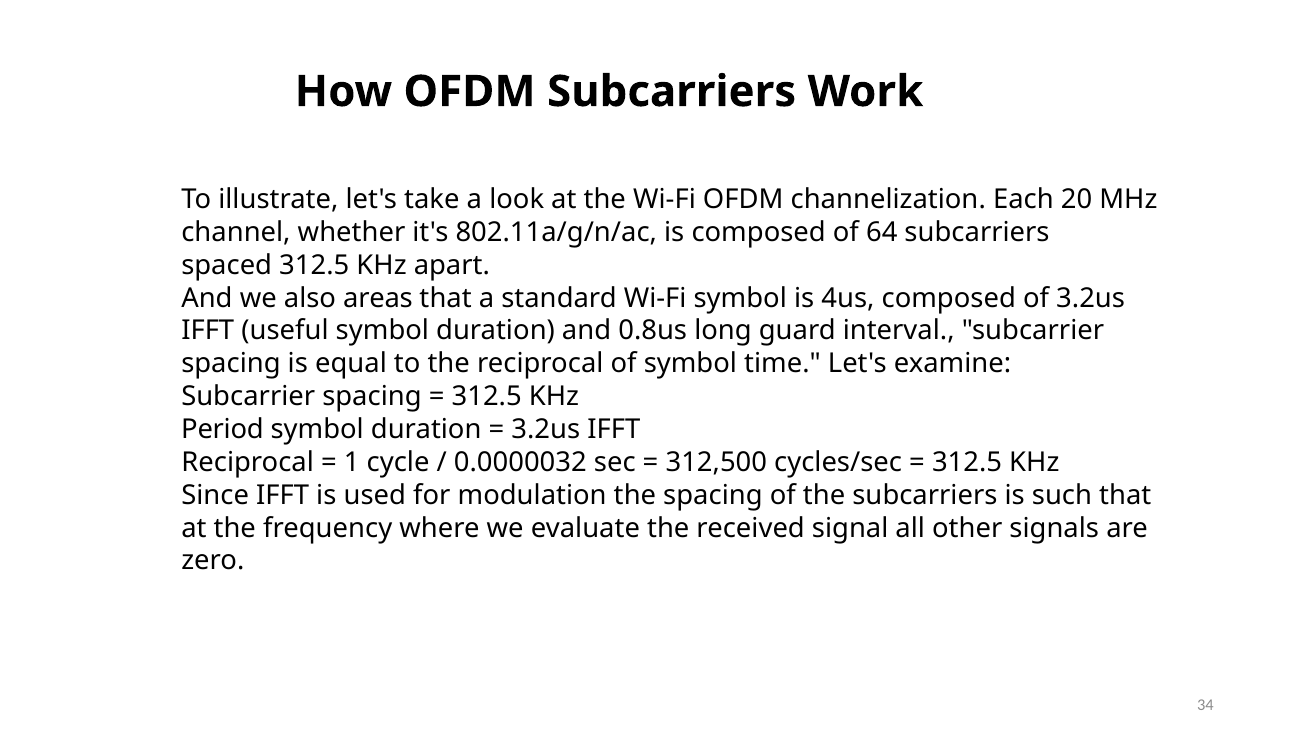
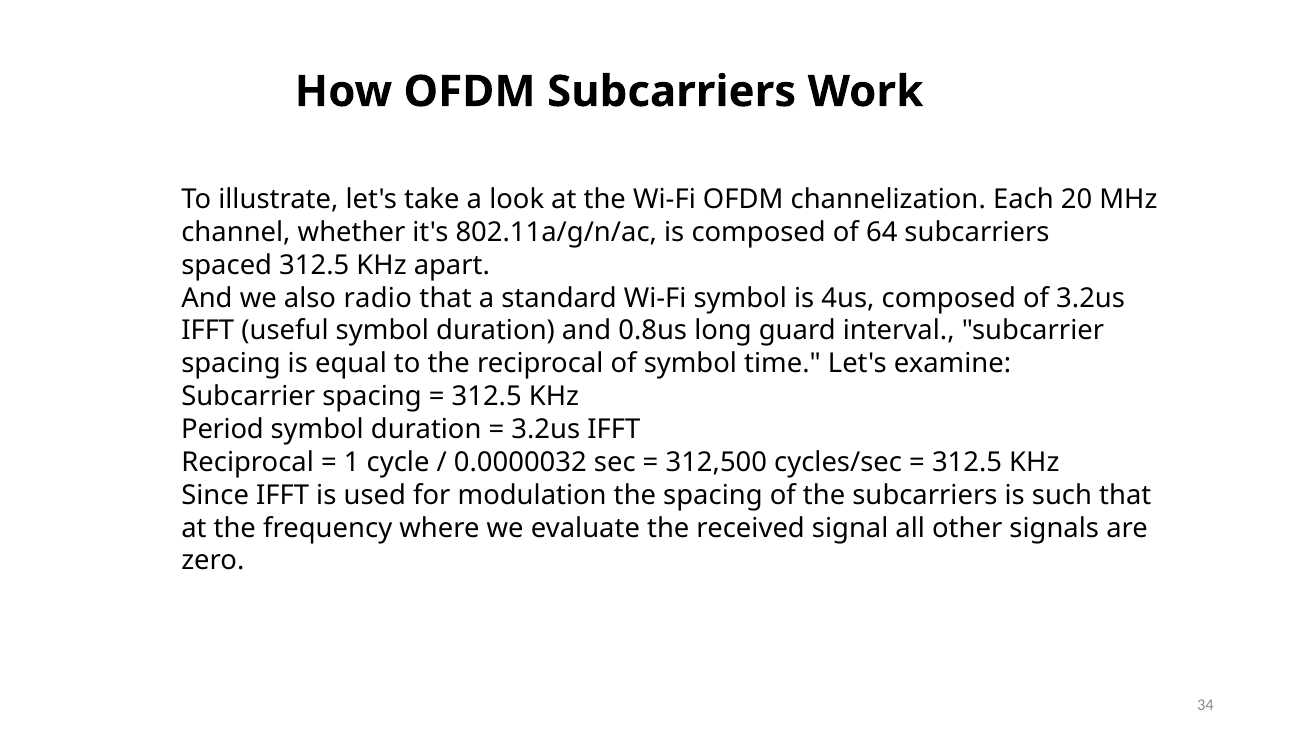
areas: areas -> radio (378, 298)
